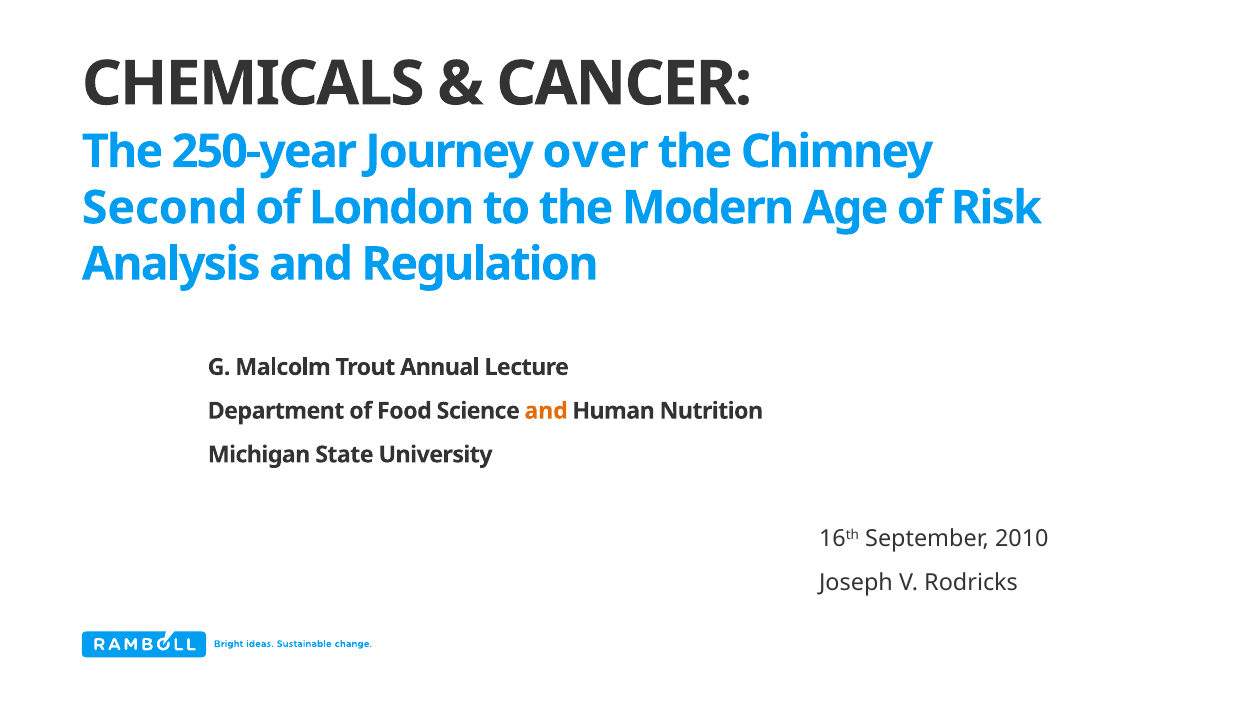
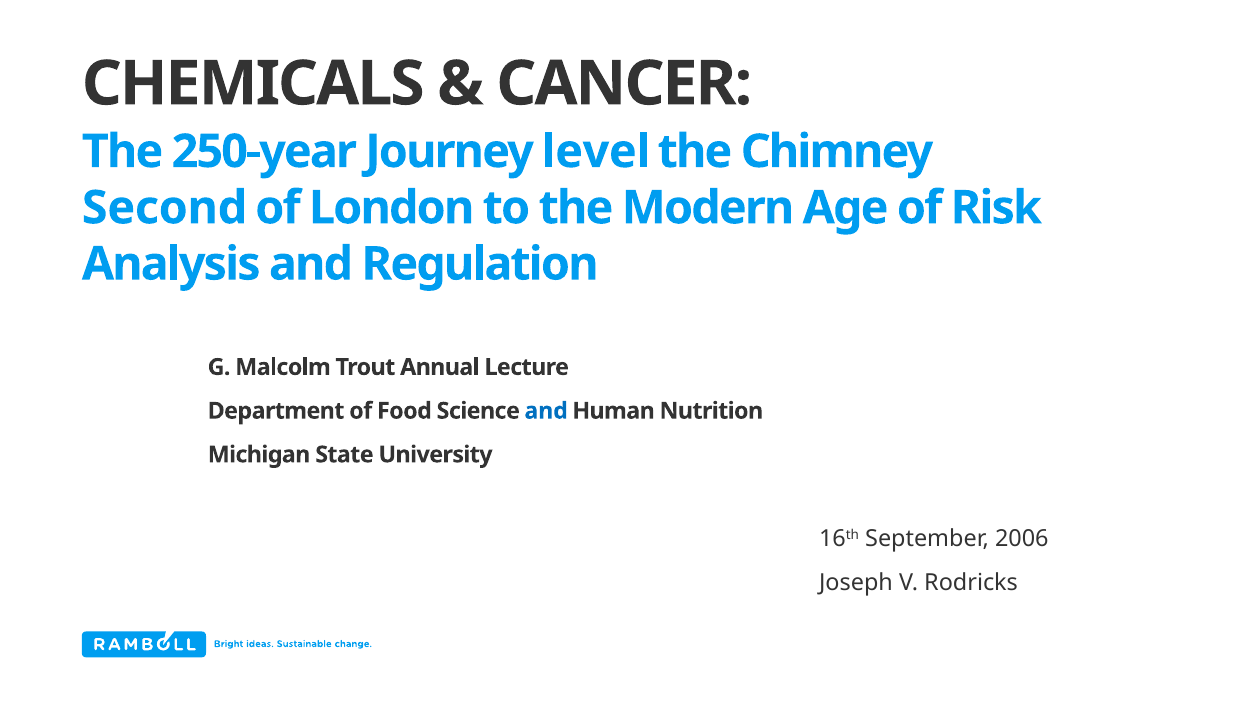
over: over -> level (596, 152)
and colour: orange -> blue (546, 411)
2010: 2010 -> 2006 (1022, 539)
